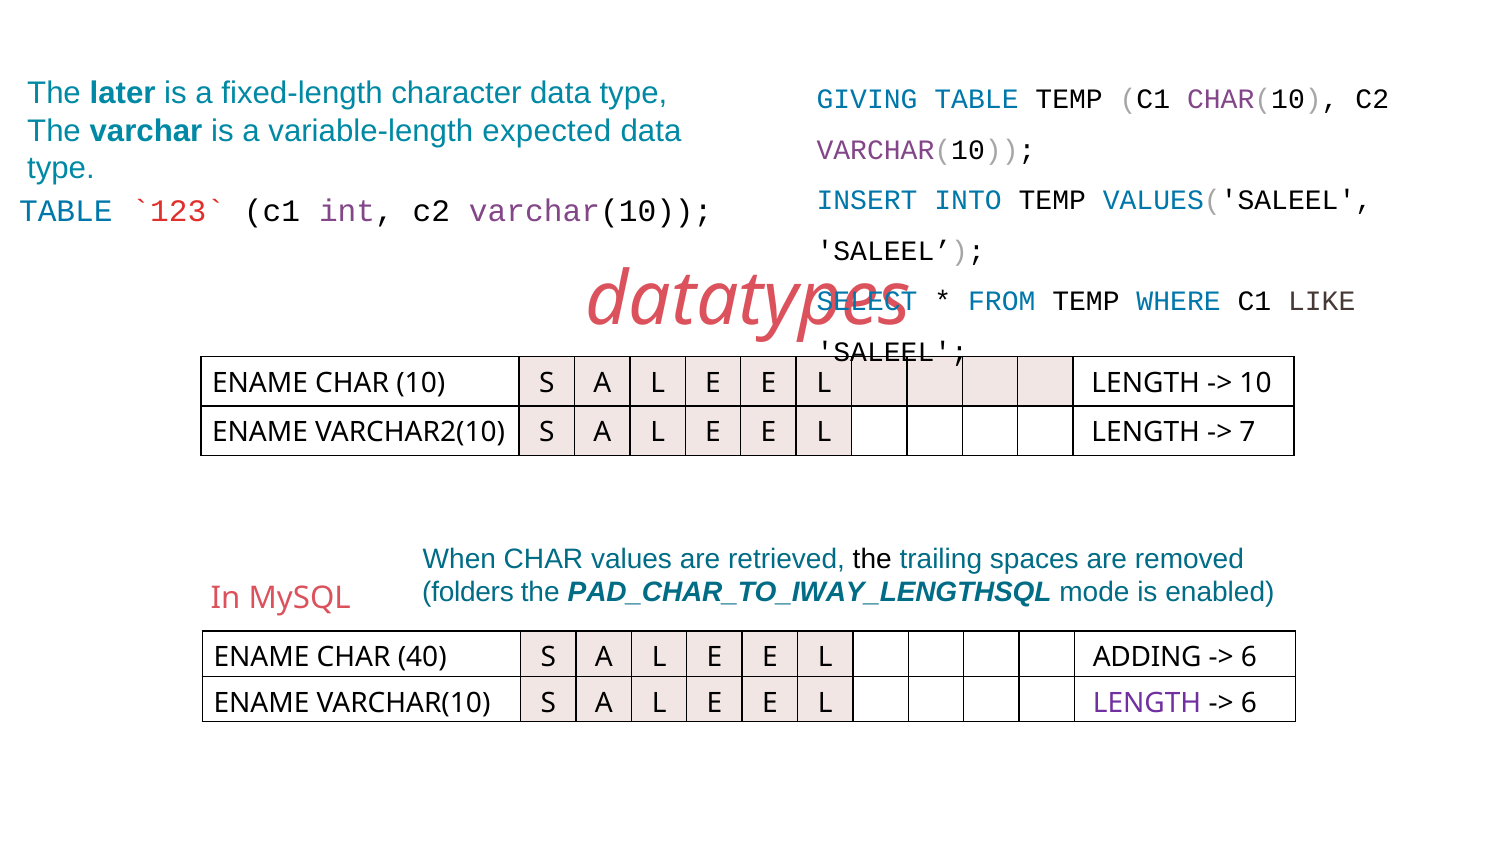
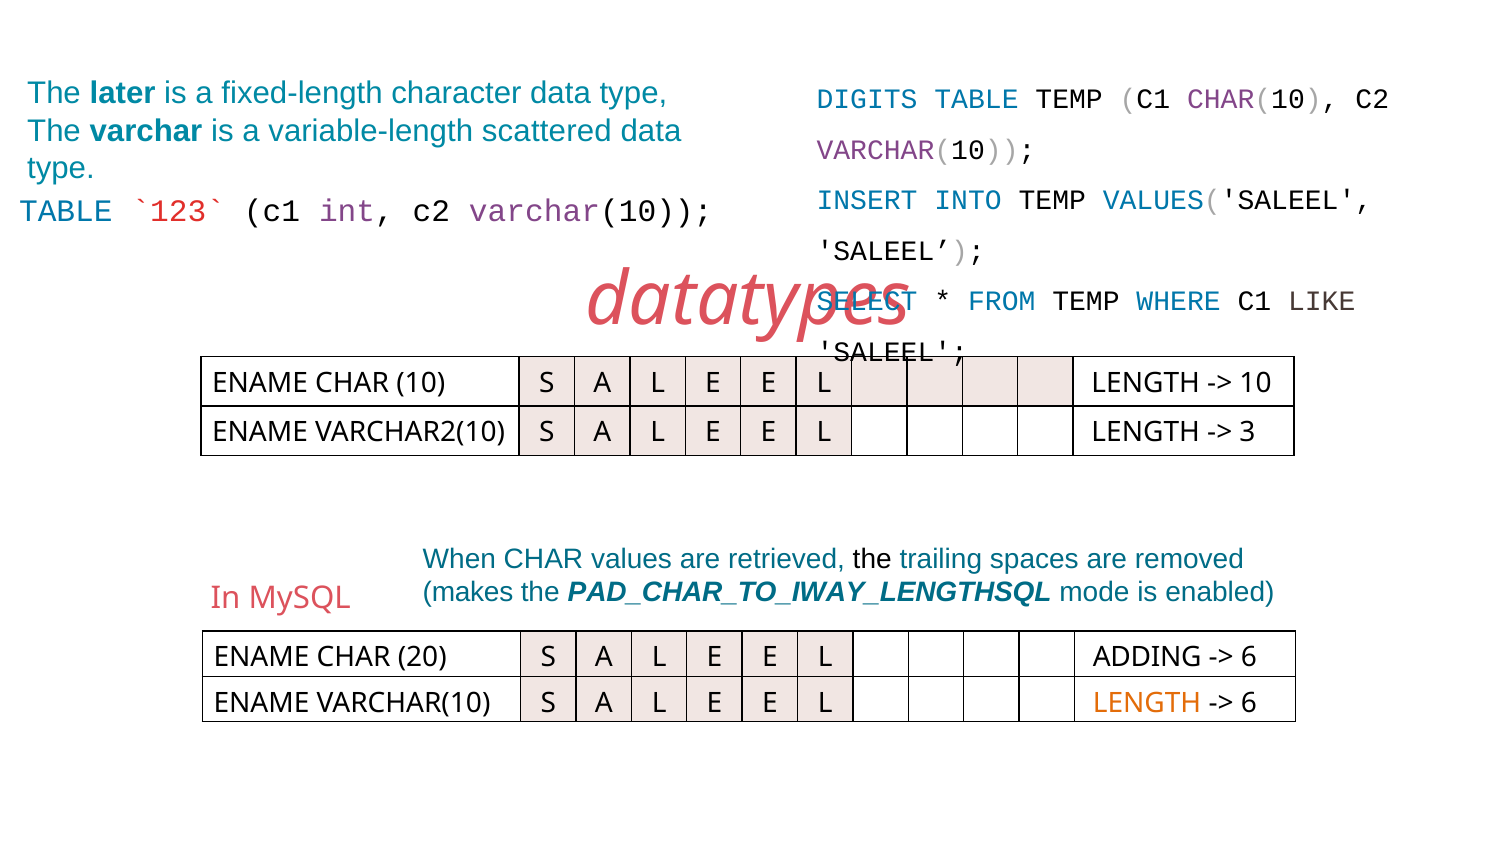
GIVING: GIVING -> DIGITS (867, 100)
expected: expected -> scattered (547, 131)
7: 7 -> 3 (1247, 432)
folders: folders -> makes (468, 593)
40: 40 -> 20 (422, 657)
LENGTH colour: purple -> orange (1147, 703)
